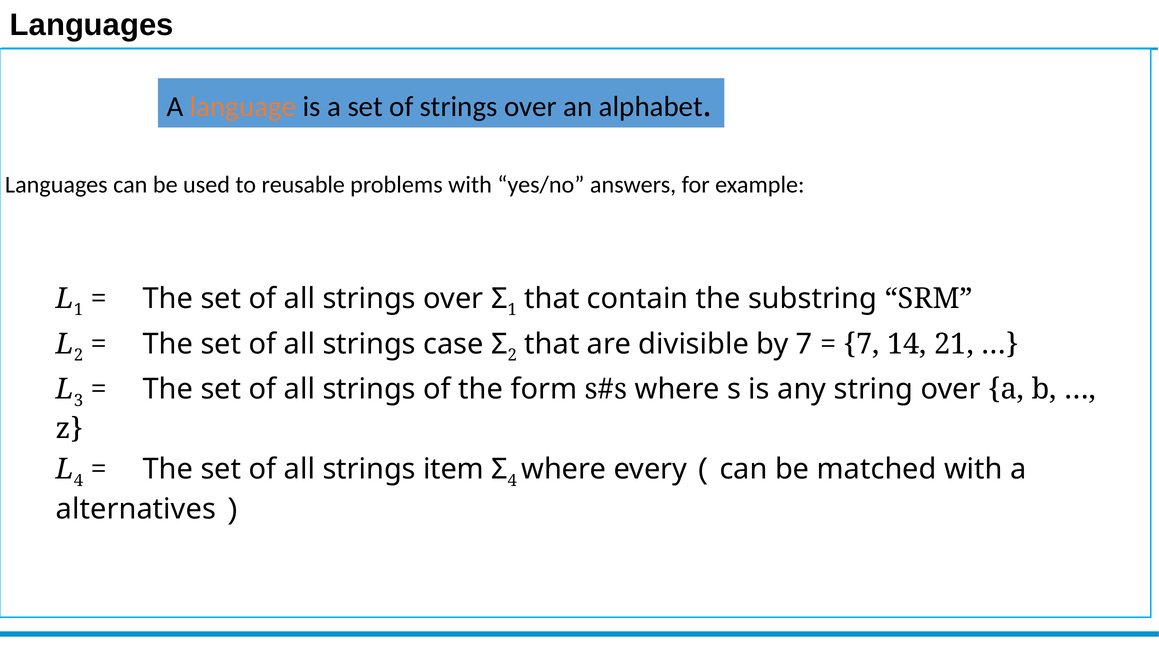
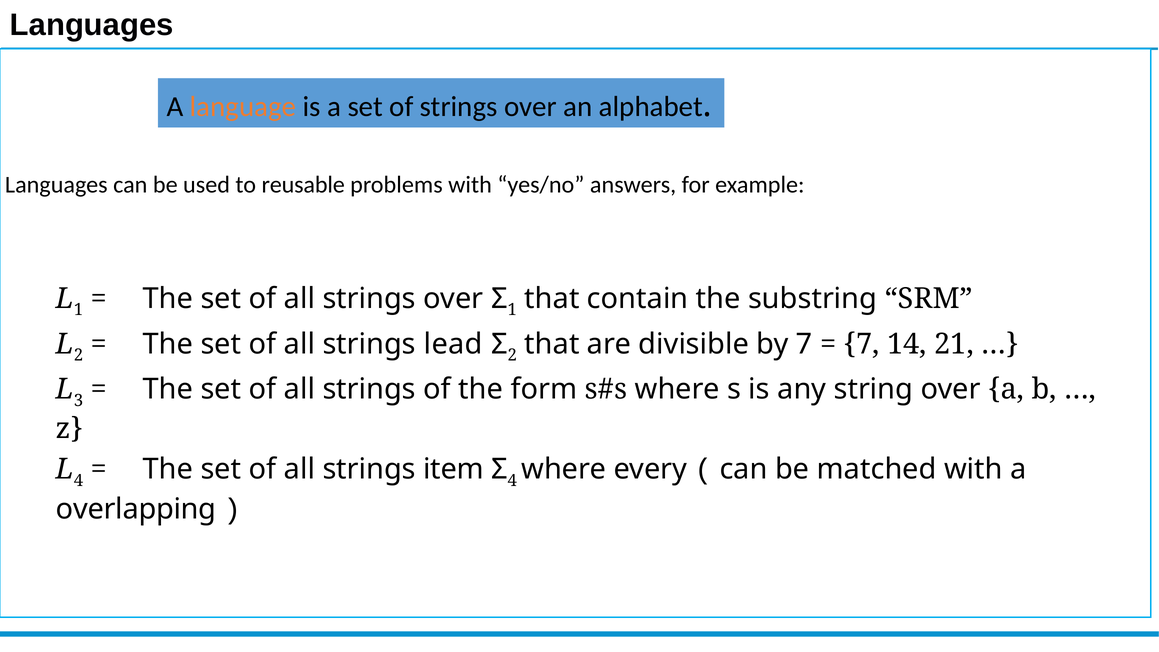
case: case -> lead (453, 344)
alternatives: alternatives -> overlapping (136, 509)
